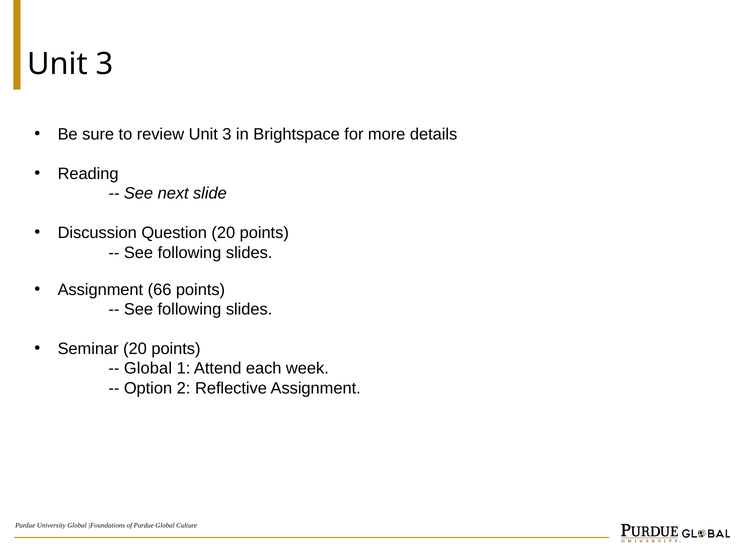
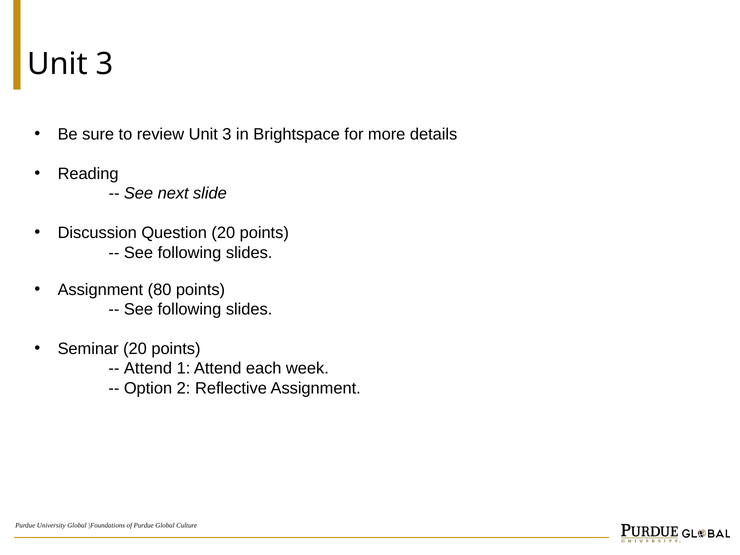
66: 66 -> 80 (160, 290)
Global: Global -> Attend (148, 369)
